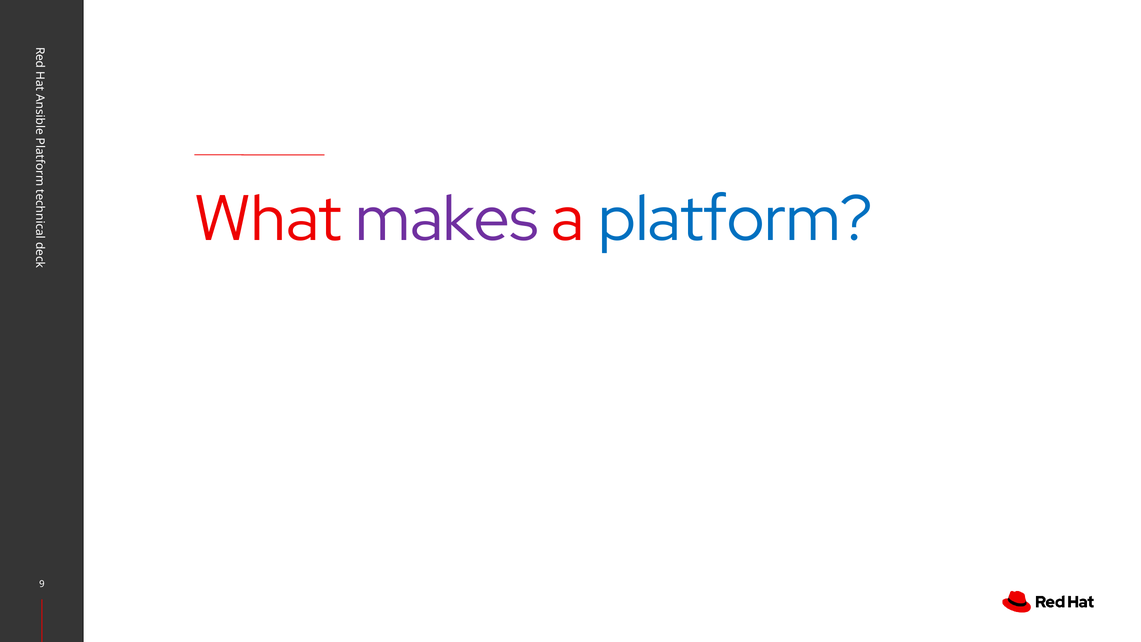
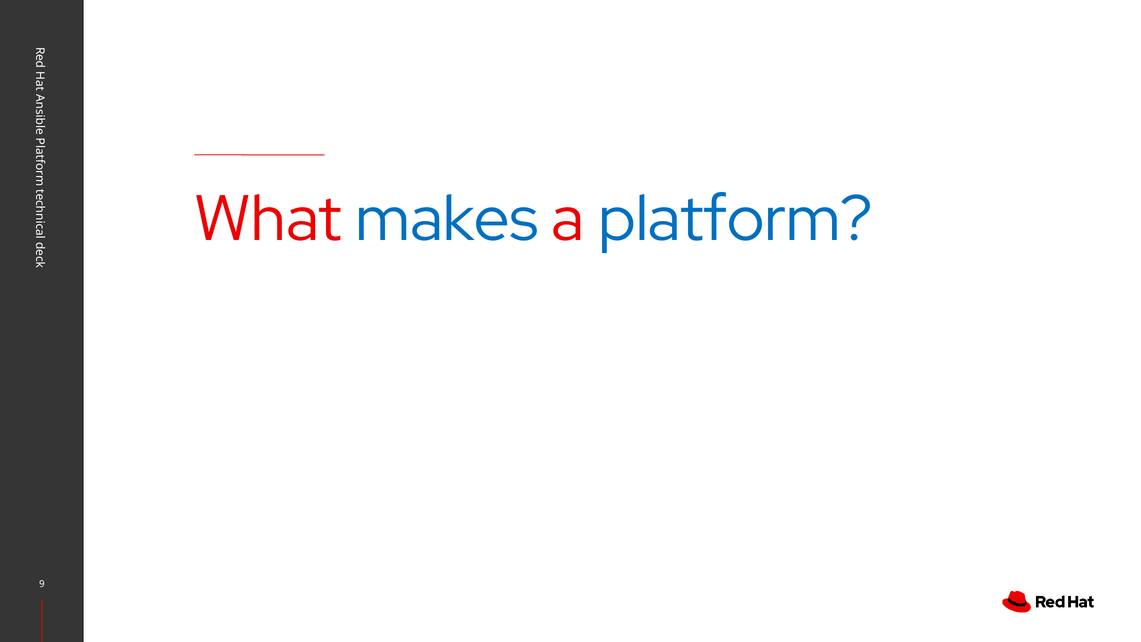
makes colour: purple -> blue (447, 219)
